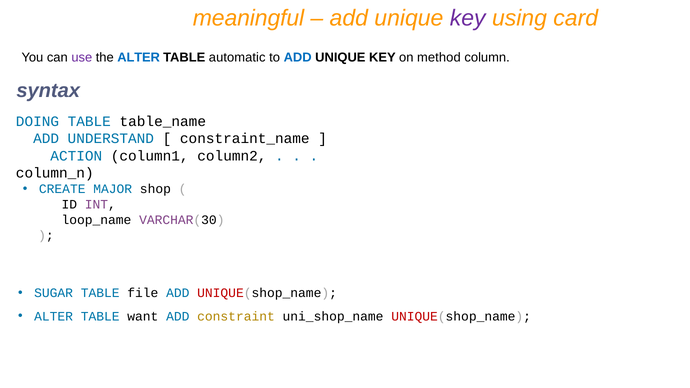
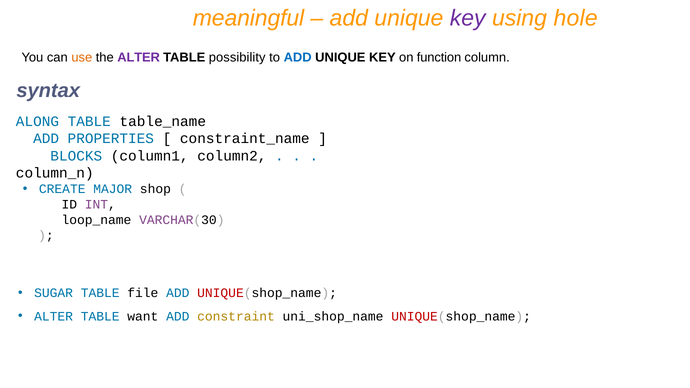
card: card -> hole (576, 18)
use colour: purple -> orange (82, 57)
ALTER colour: blue -> purple (139, 57)
automatic: automatic -> possibility (237, 57)
method: method -> function (439, 57)
DOING: DOING -> ALONG (37, 121)
UNDERSTAND: UNDERSTAND -> PROPERTIES (111, 139)
ACTION: ACTION -> BLOCKS (76, 156)
